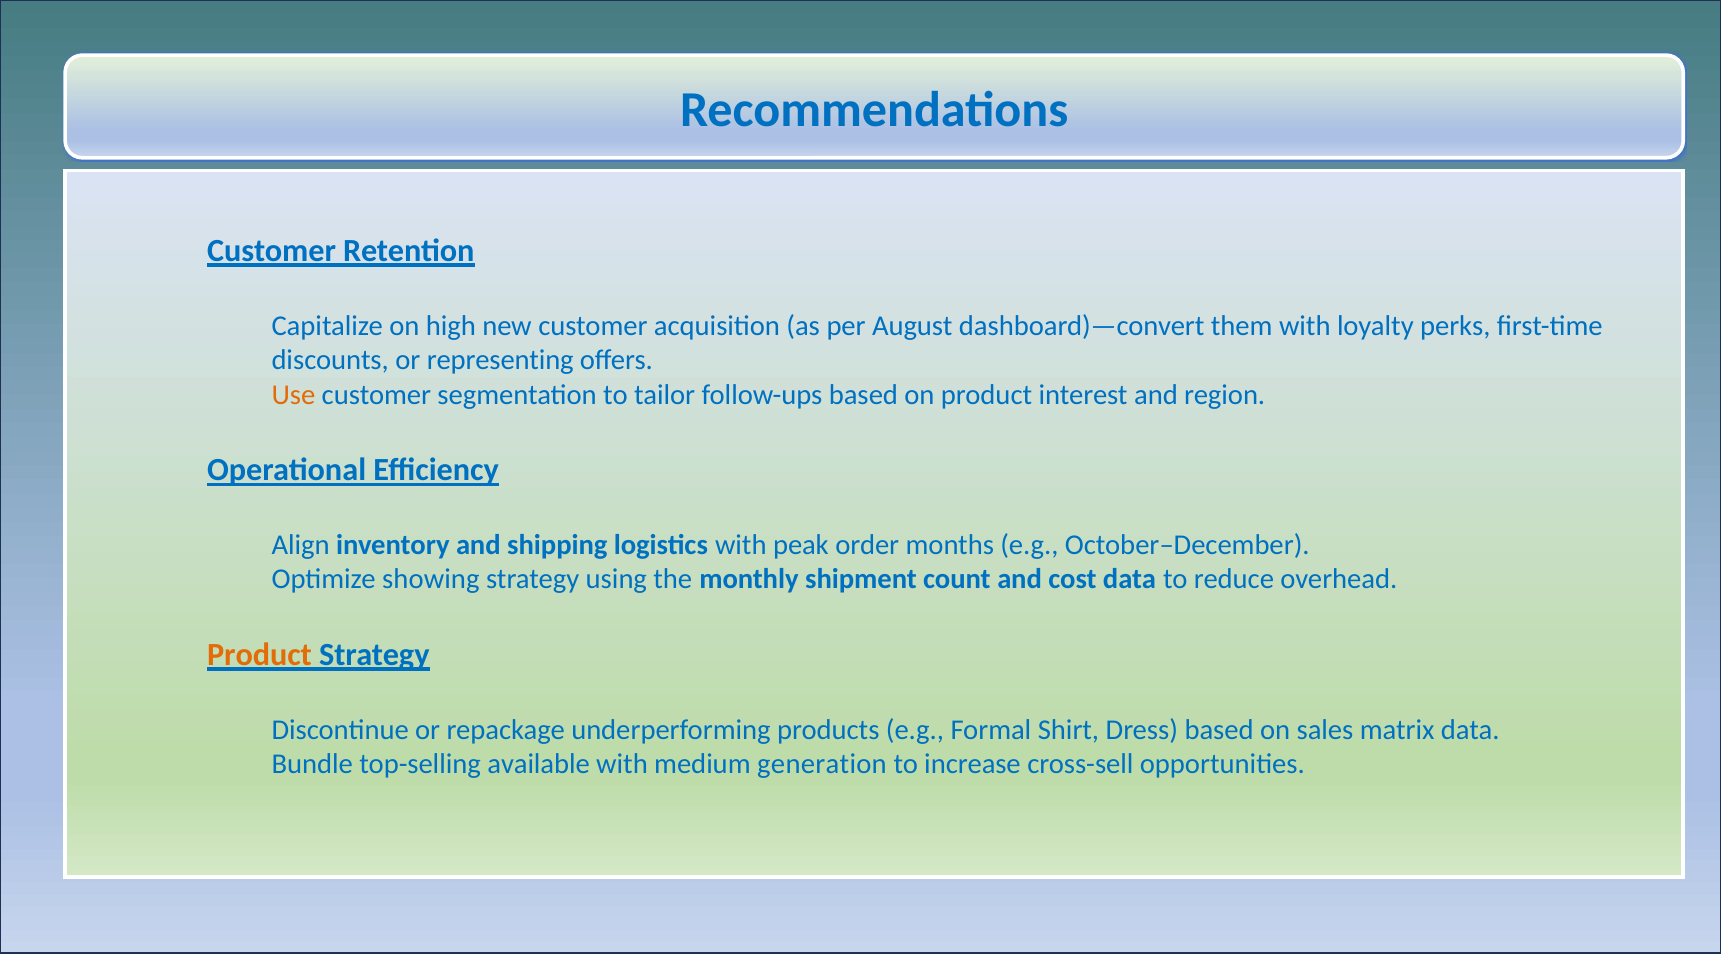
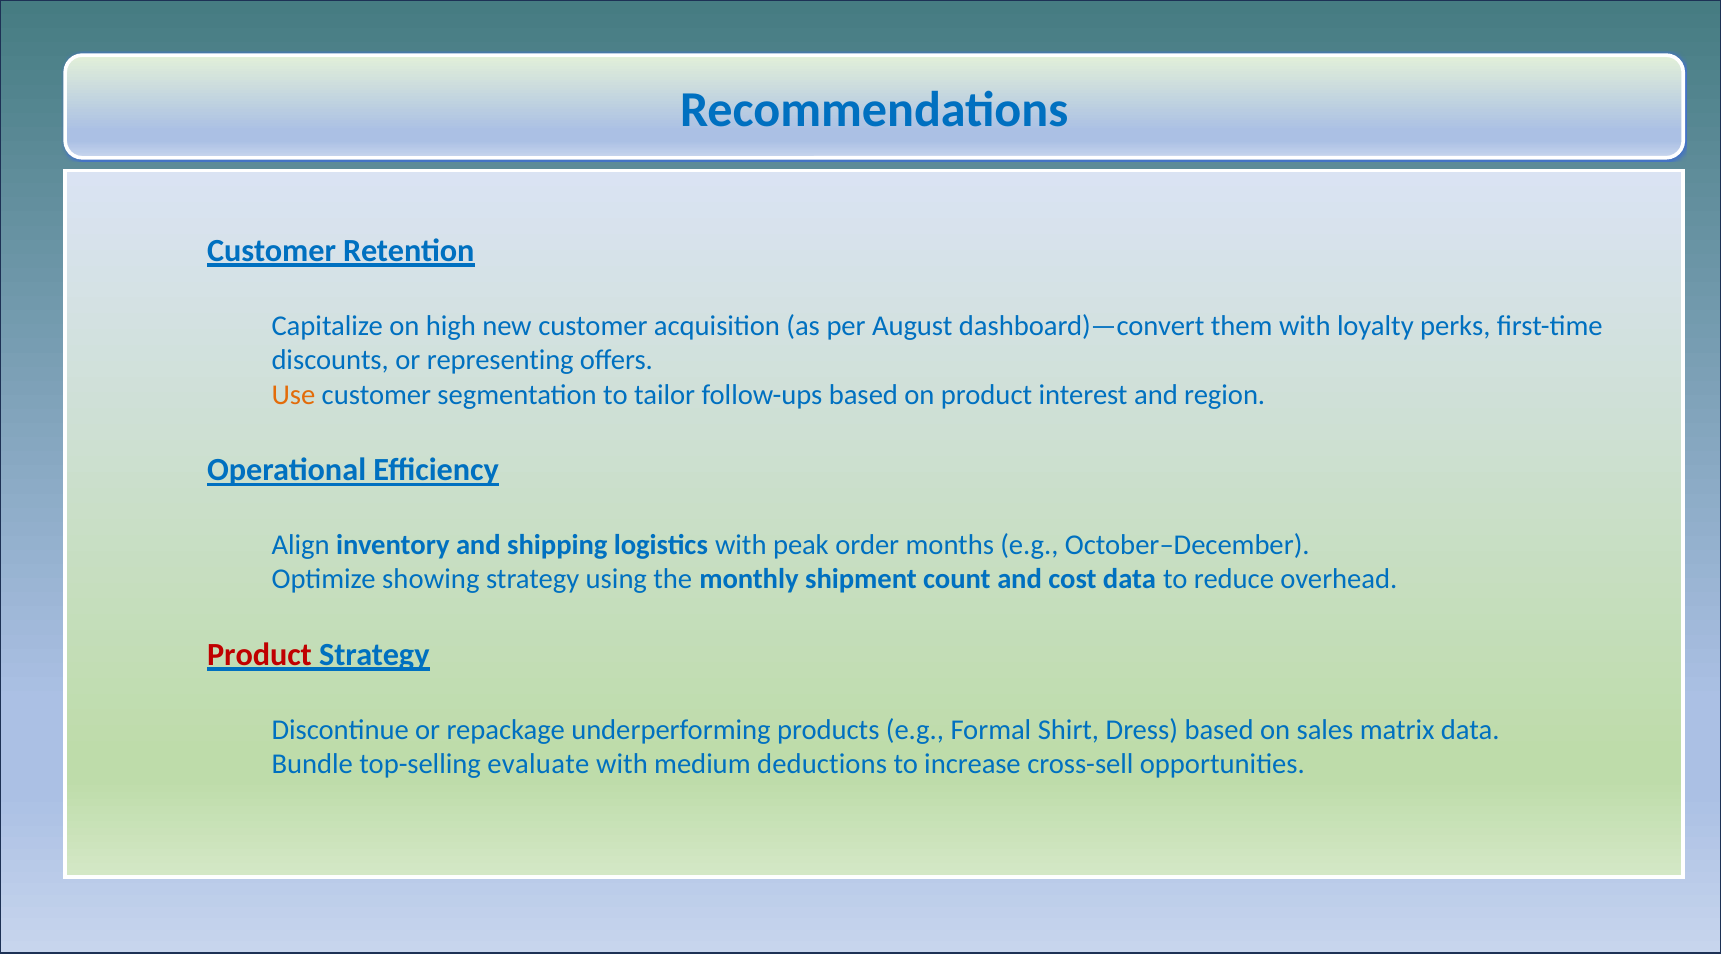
Product colour: orange -> red (260, 655)
available: available -> evaluate (538, 764)
generation: generation -> deductions (822, 764)
